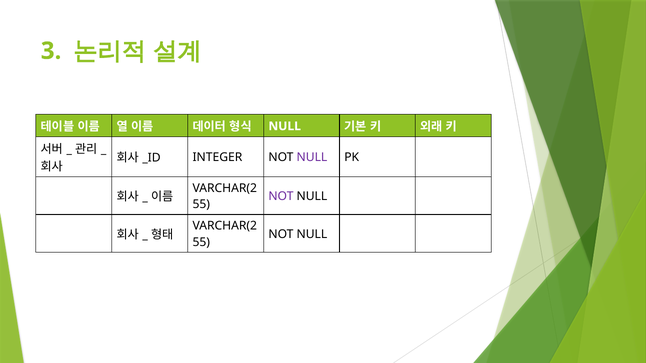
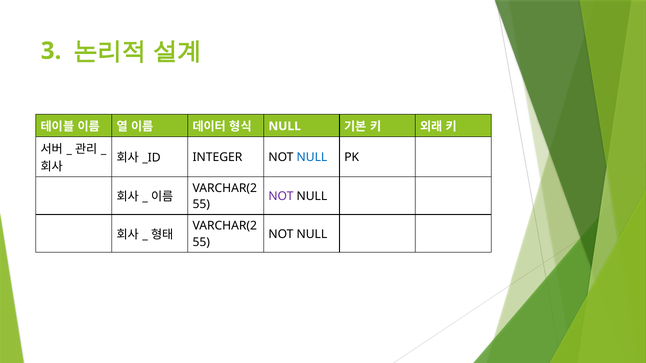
NULL colour: purple -> blue (312, 158)
